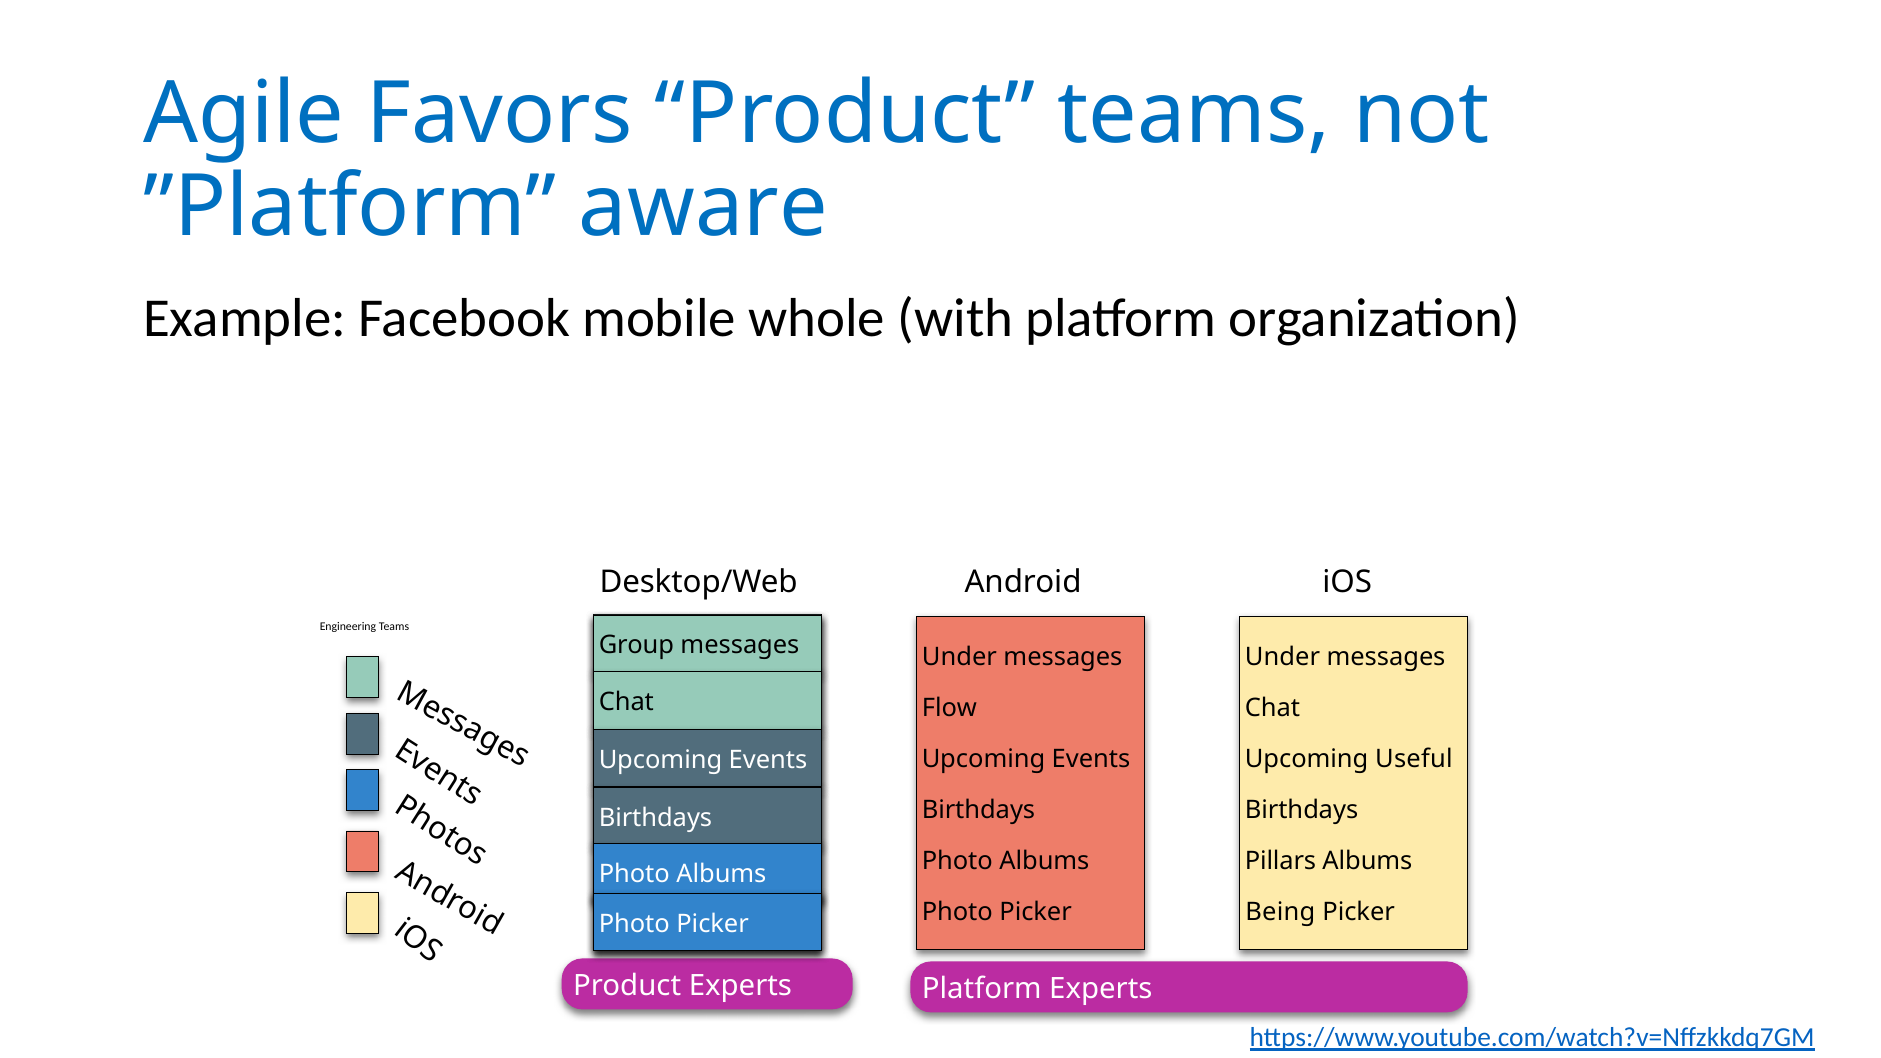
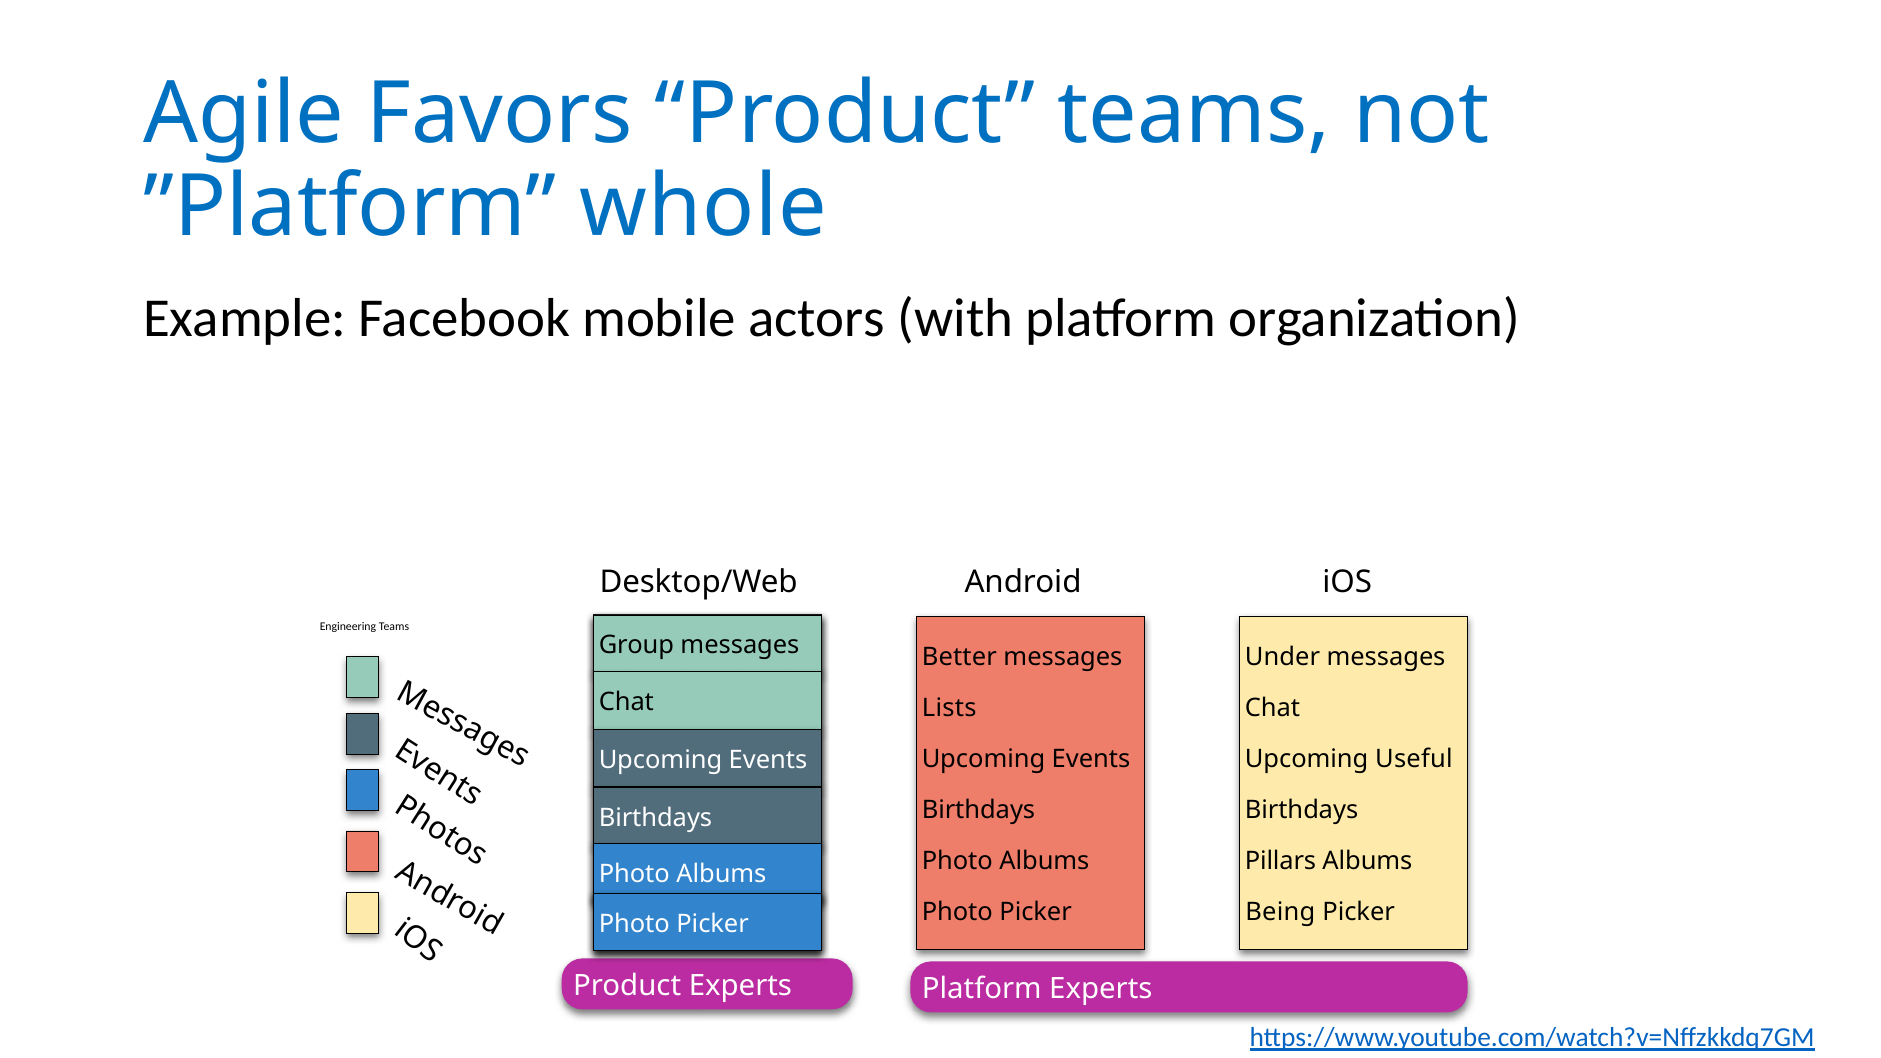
aware: aware -> whole (703, 207)
whole: whole -> actors (817, 318)
Under: Under -> Better (959, 657)
Flow: Flow -> Lists (949, 708)
